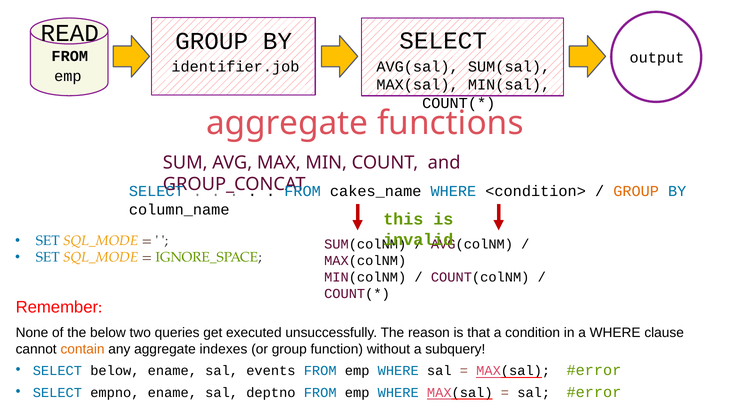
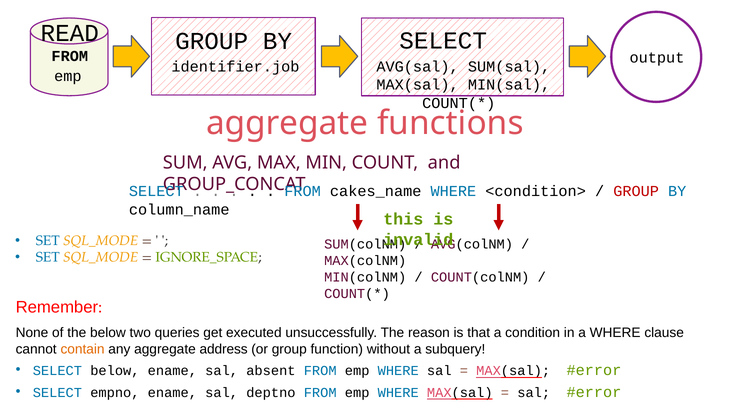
GROUP colour: orange -> red (636, 191)
indexes: indexes -> address (224, 349)
events: events -> absent (271, 370)
